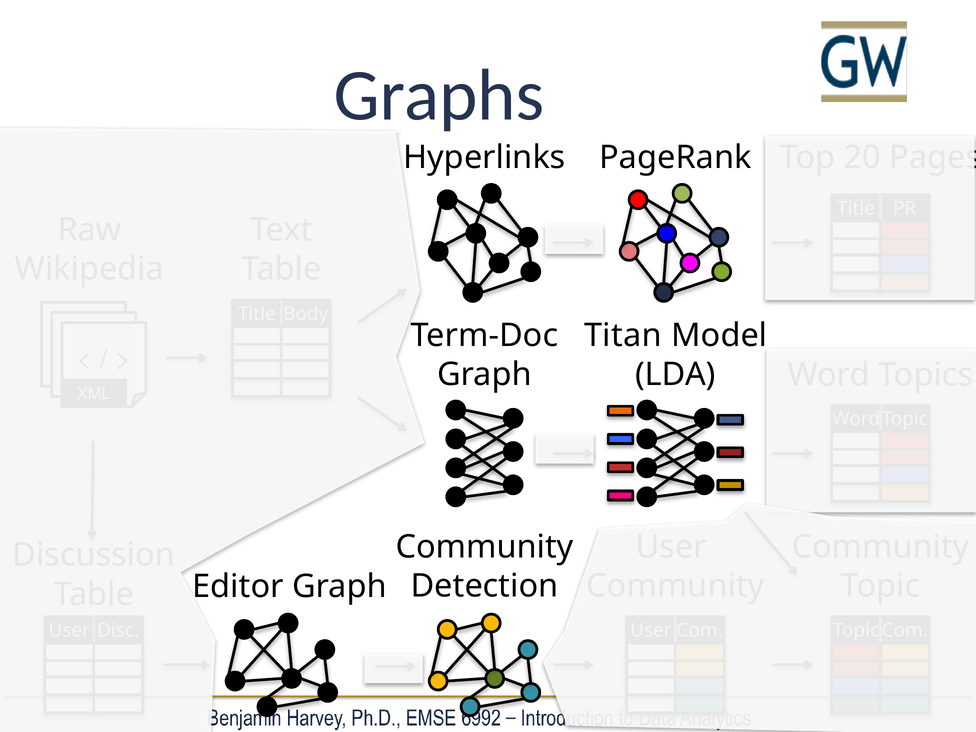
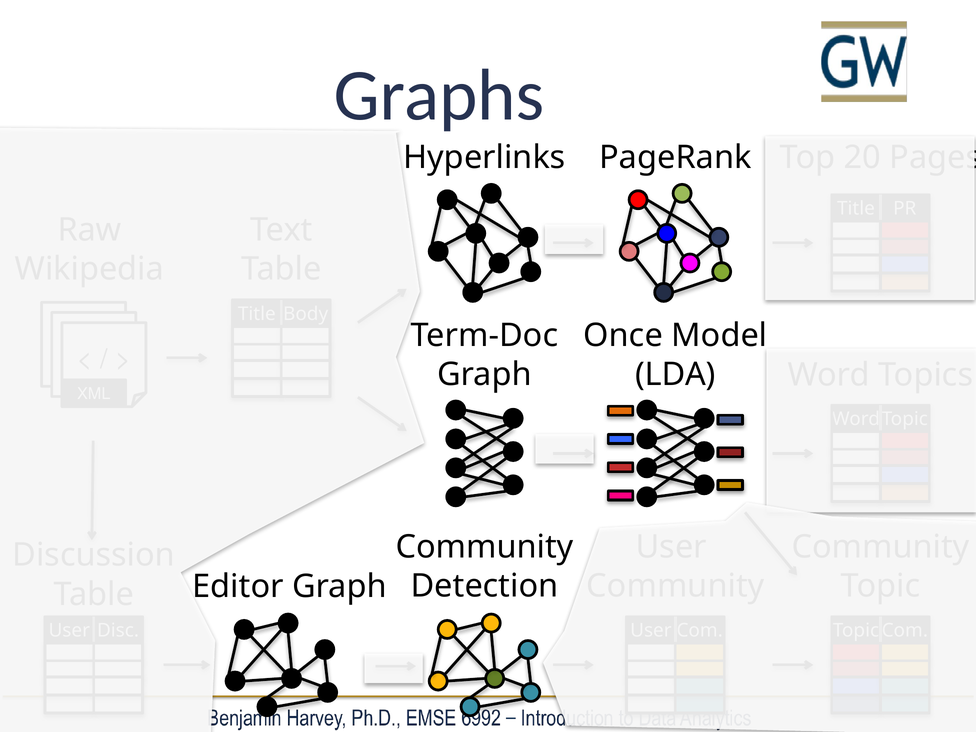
Titan: Titan -> Once (623, 336)
